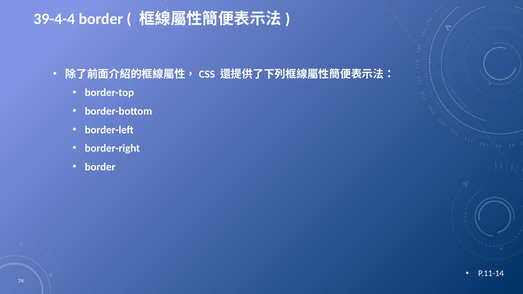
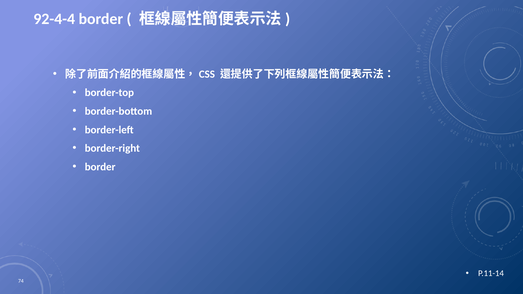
39-4-4: 39-4-4 -> 92-4-4 (54, 19)
